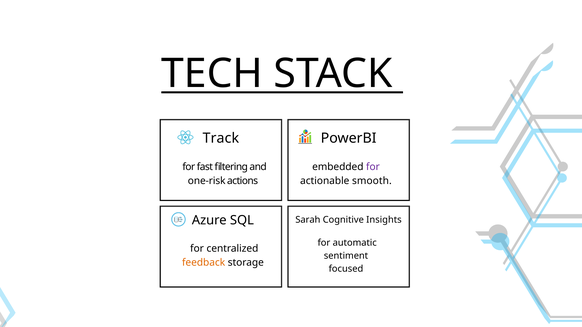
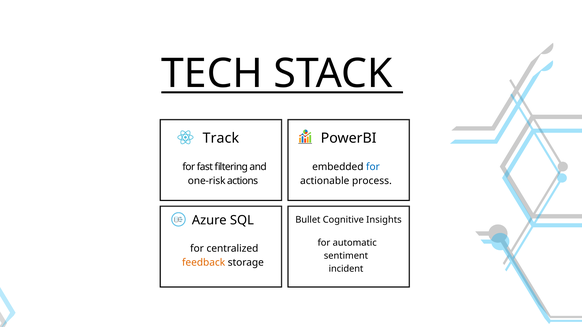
for colour: purple -> blue (373, 167)
smooth: smooth -> process (372, 181)
Sarah: Sarah -> Bullet (308, 220)
focused: focused -> incident (346, 269)
